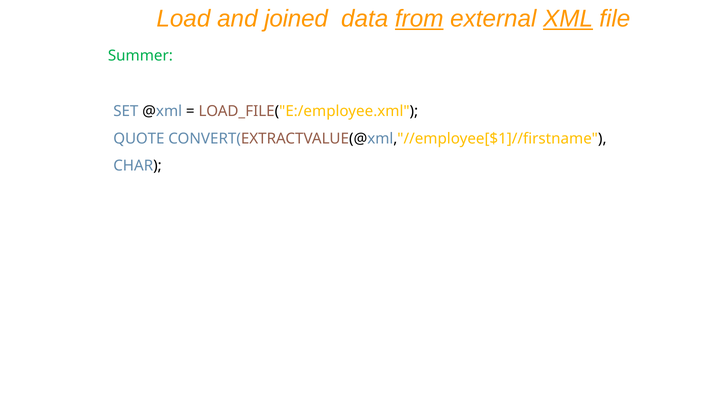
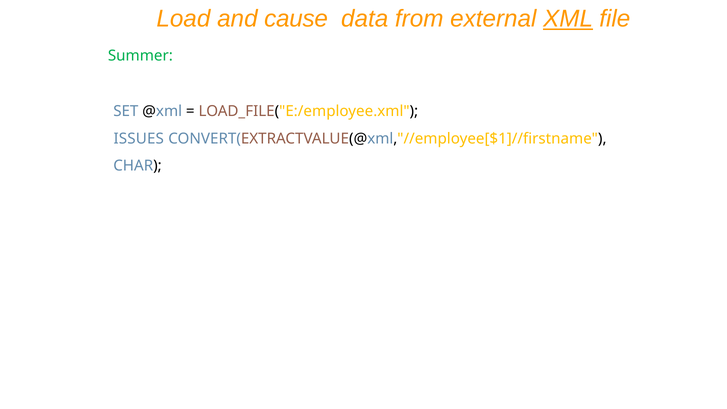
joined: joined -> cause (296, 19)
from underline: present -> none (419, 19)
QUOTE: QUOTE -> ISSUES (139, 139)
